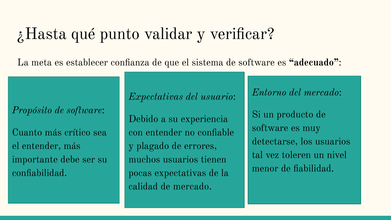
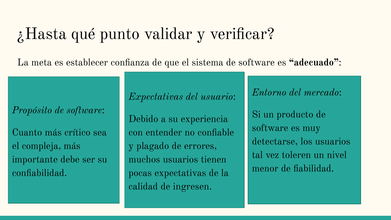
el entender: entender -> compleja (41, 146)
de mercado: mercado -> ingresen (192, 186)
